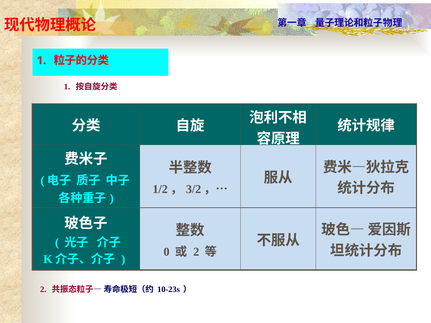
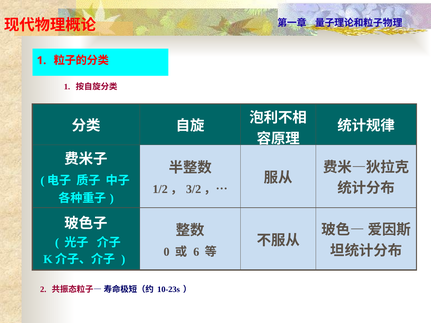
2: 2 -> 6 (196, 252)
